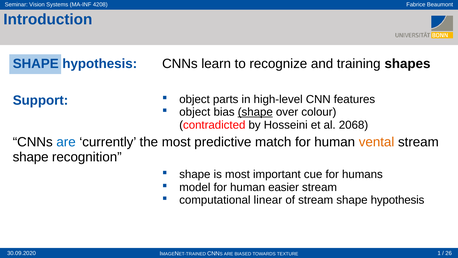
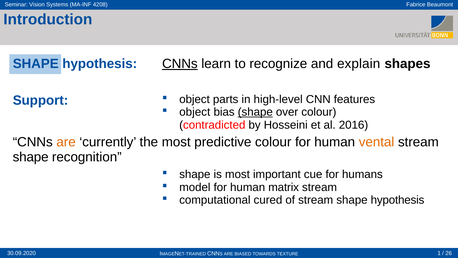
CNNs underline: none -> present (180, 64)
training: training -> explain (359, 64)
2068: 2068 -> 2016 (354, 125)
are colour: blue -> orange (66, 142)
predictive match: match -> colour (273, 142)
easier: easier -> matrix (284, 187)
linear: linear -> cured (268, 200)
